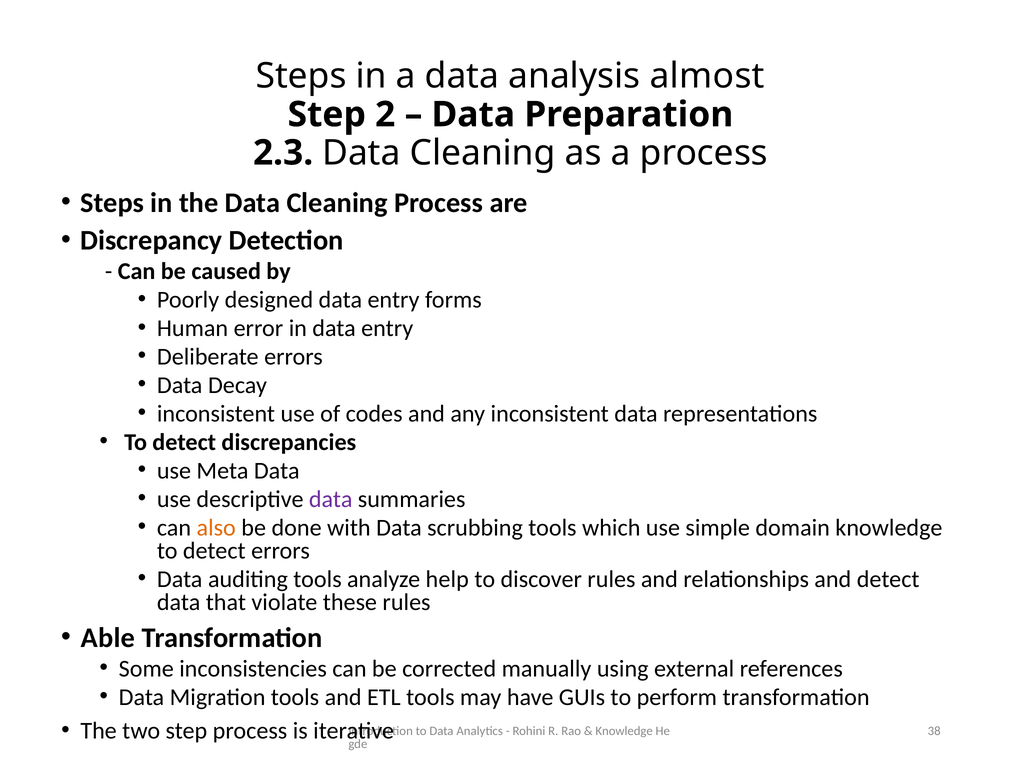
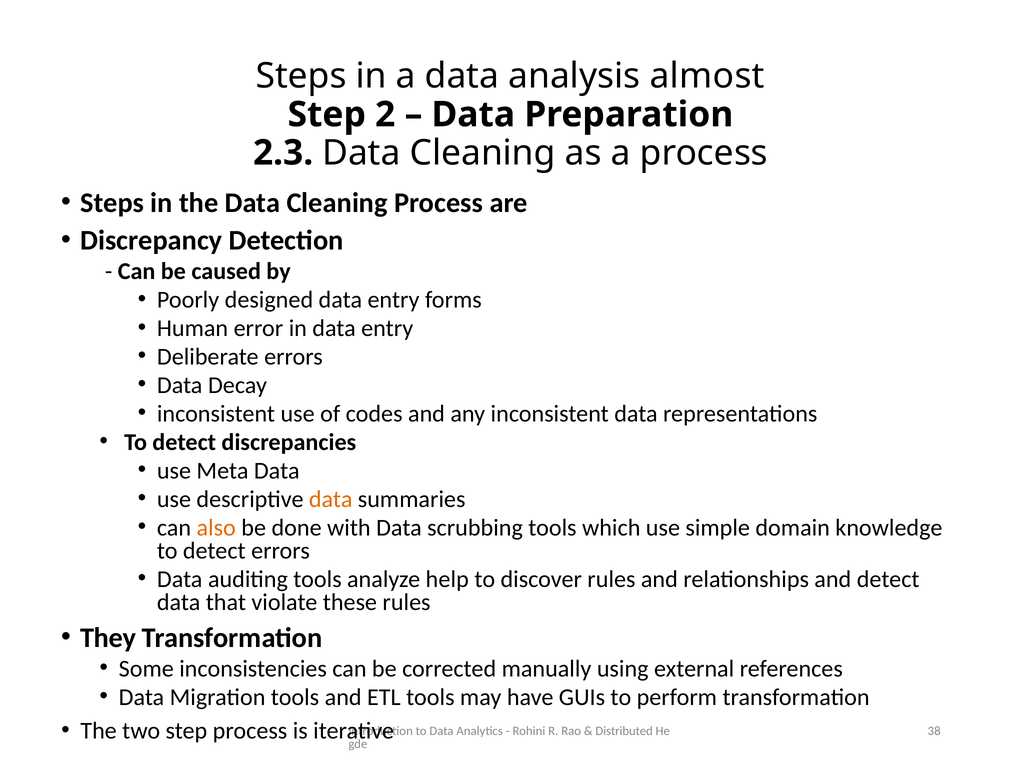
data colour: purple -> orange (331, 499)
Able: Able -> They (108, 638)
Knowledge: Knowledge -> Distributed (624, 731)
